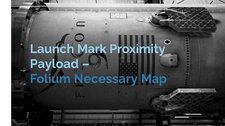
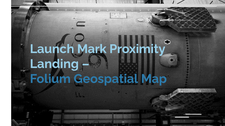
Payload: Payload -> Landing (54, 64)
Necessary: Necessary -> Geospatial (106, 79)
